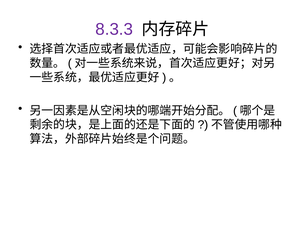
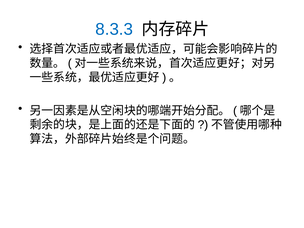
8.3.3 colour: purple -> blue (114, 29)
